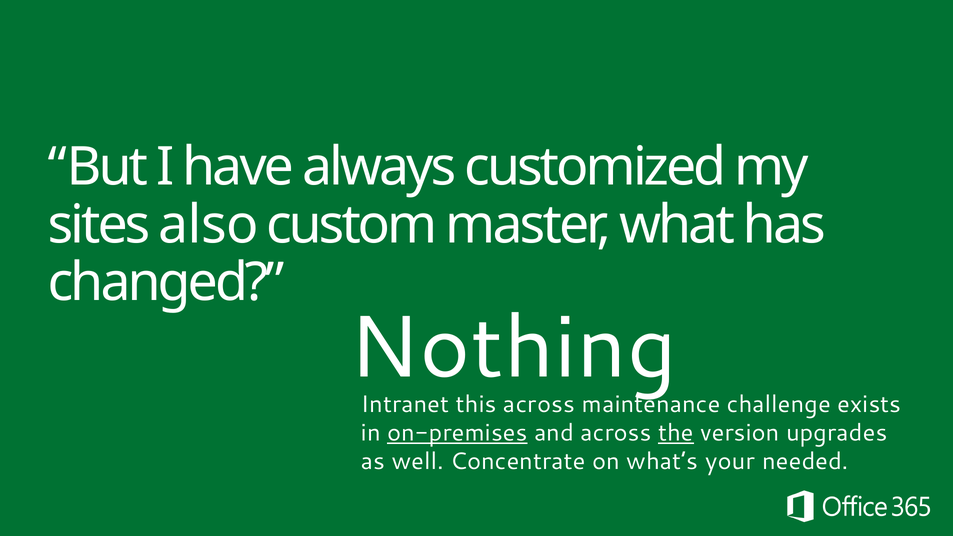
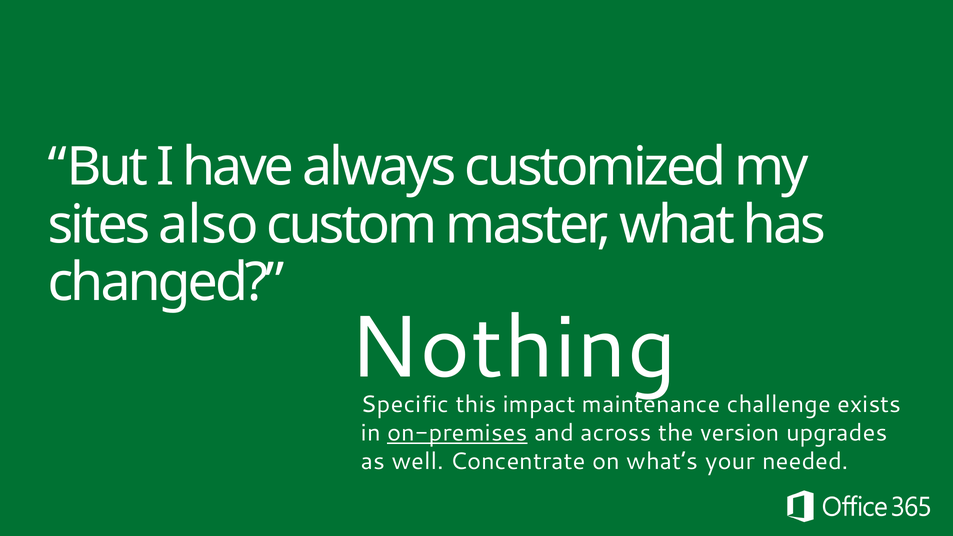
Intranet: Intranet -> Specific (405, 405)
this across: across -> impact (539, 405)
the underline: present -> none (676, 433)
